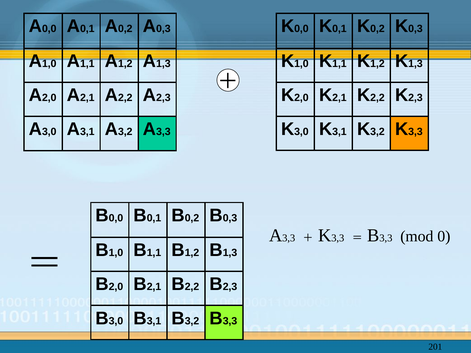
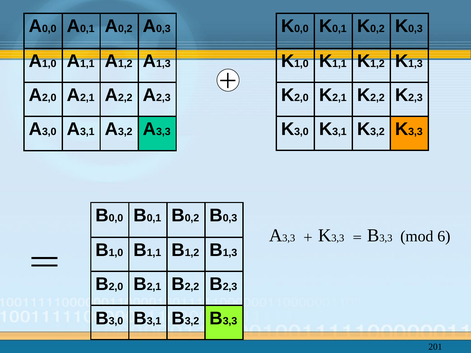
0: 0 -> 6 (444, 237)
